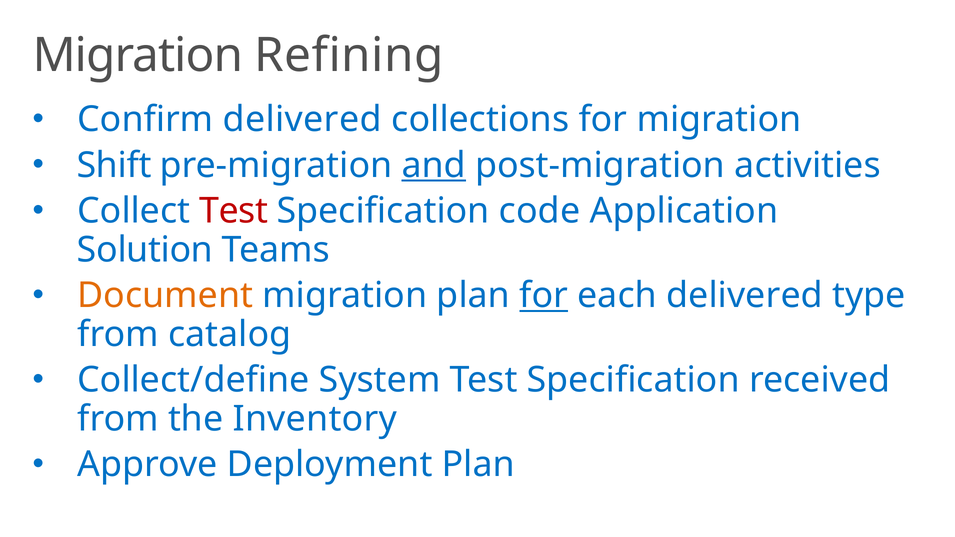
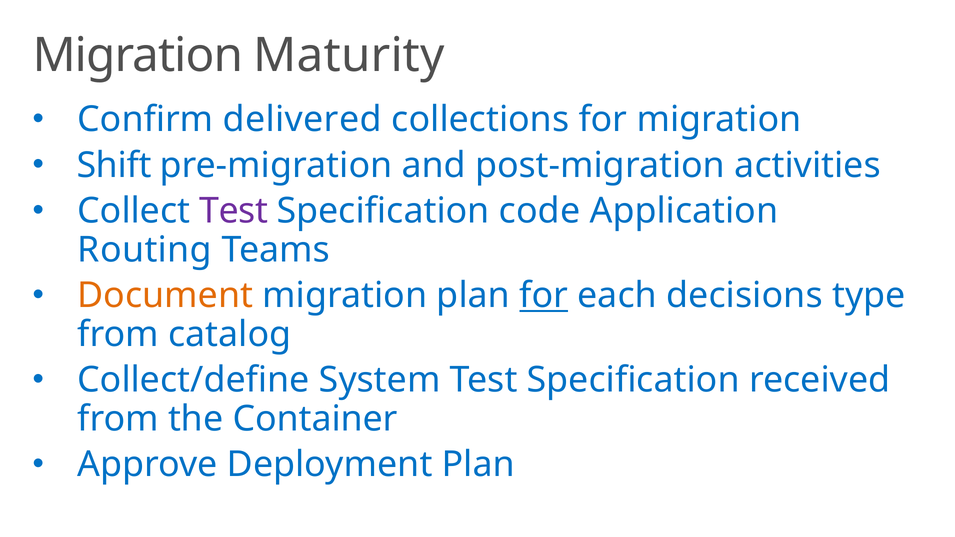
Refining: Refining -> Maturity (349, 55)
and underline: present -> none (434, 165)
Test colour: red -> purple (234, 211)
Solution: Solution -> Routing (145, 250)
each delivered: delivered -> decisions (745, 296)
Inventory: Inventory -> Container (315, 419)
